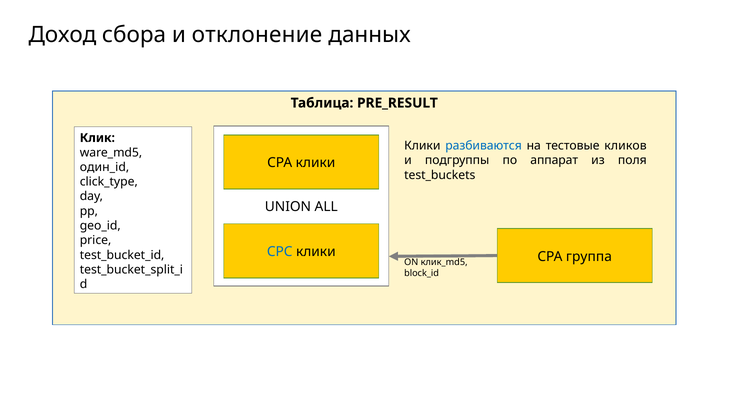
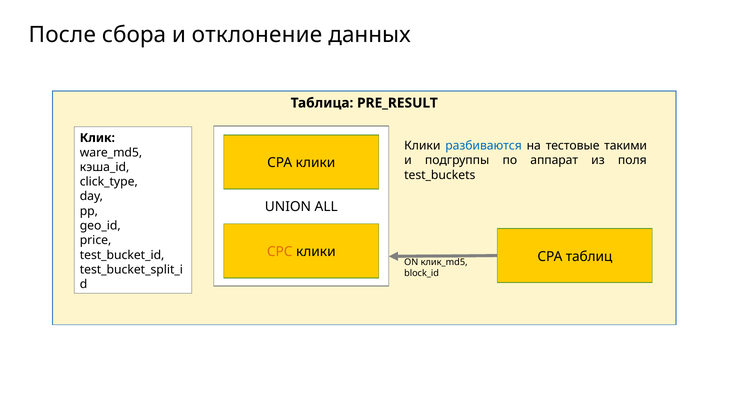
Доход: Доход -> После (62, 35)
кликов: кликов -> такими (626, 146)
один_id: один_id -> кэша_id (105, 167)
CPC colour: blue -> orange (280, 252)
группа: группа -> таблиц (589, 256)
